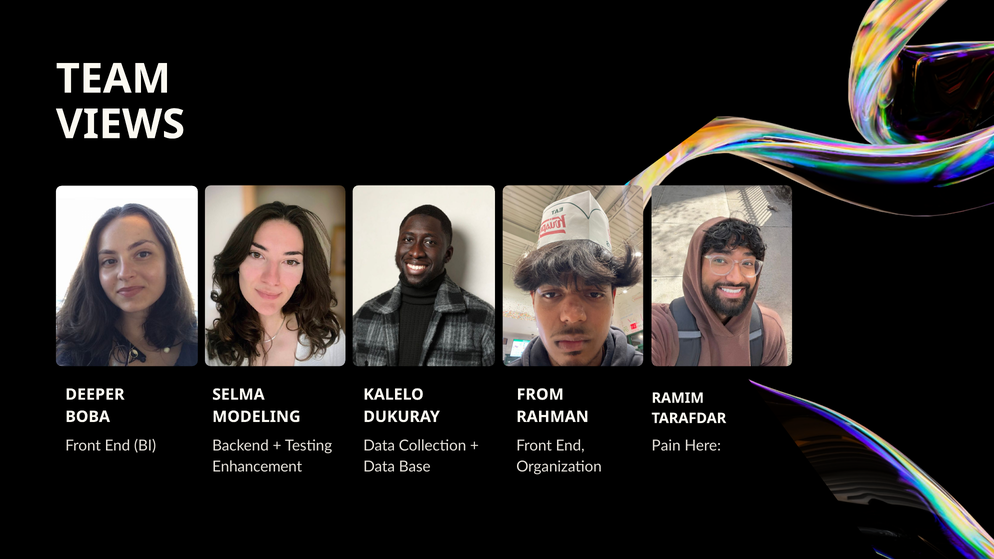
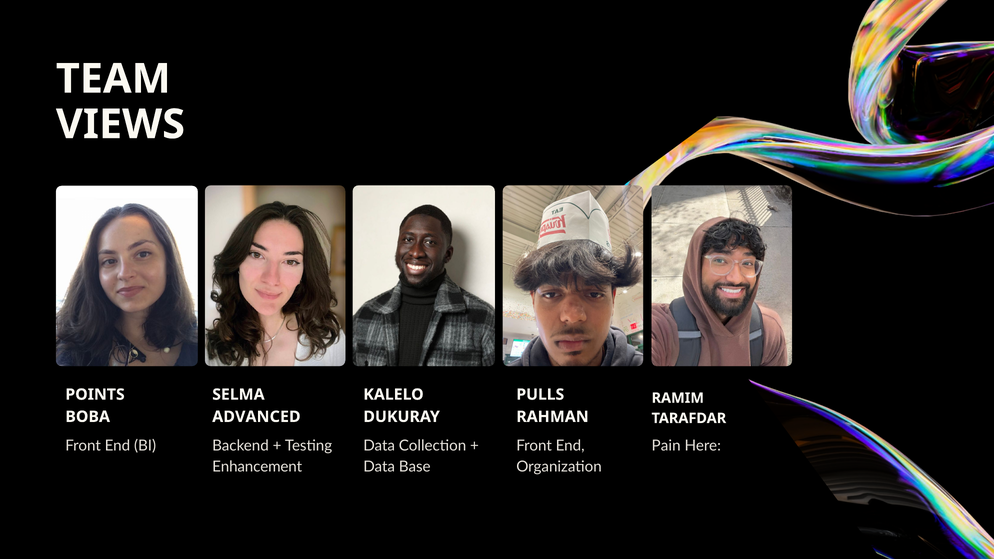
DEEPER: DEEPER -> POINTS (95, 395)
FROM: FROM -> PULLS (540, 395)
MODELING: MODELING -> ADVANCED (256, 417)
